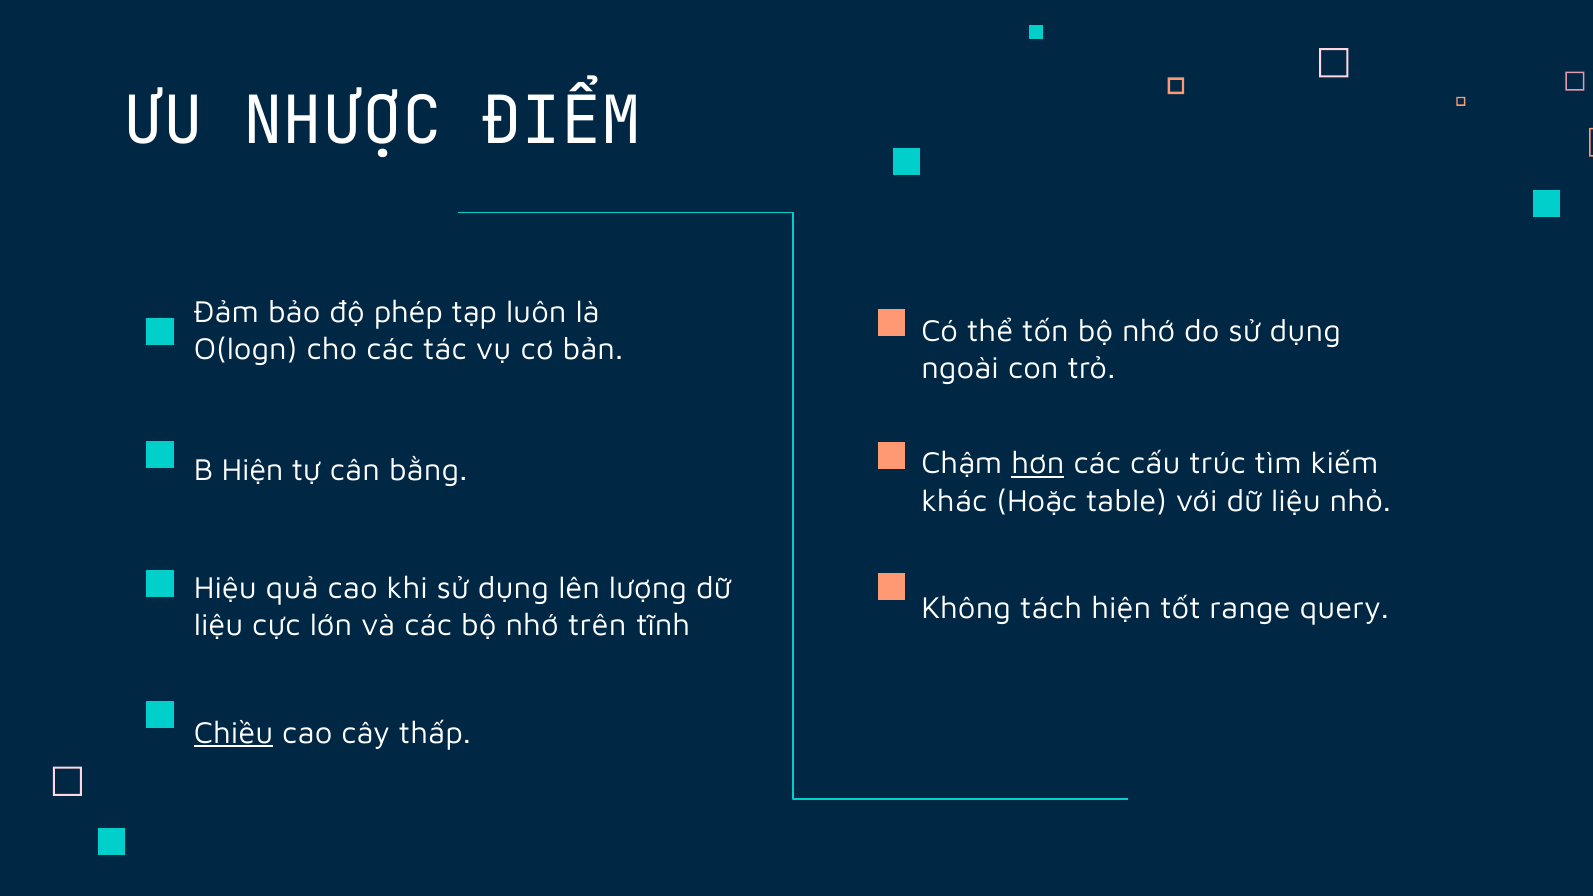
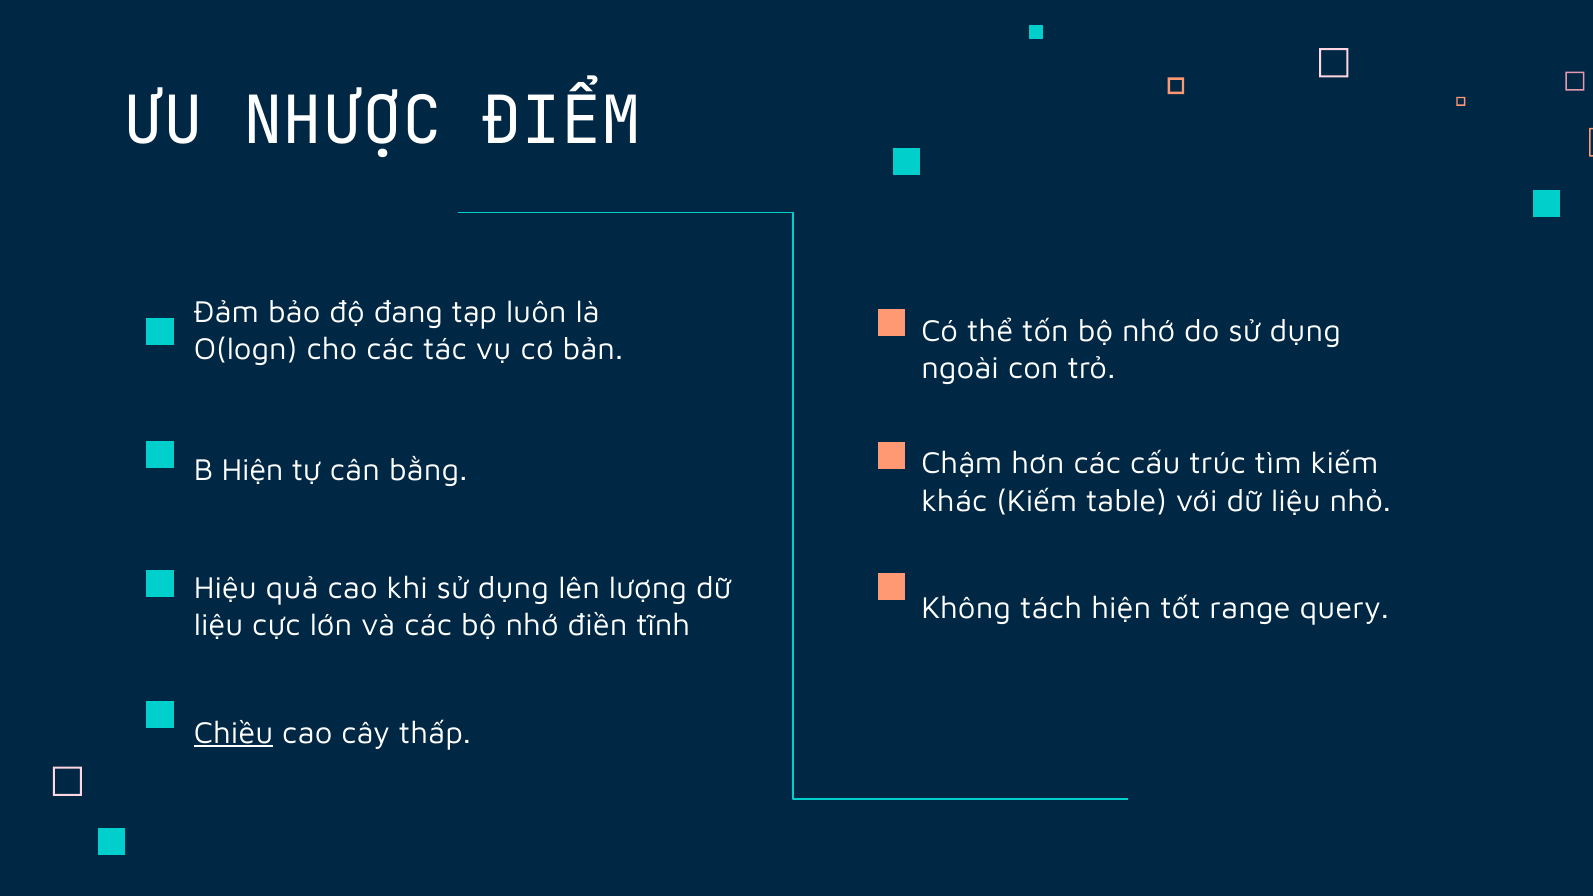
phép: phép -> đang (408, 312)
hơn underline: present -> none (1038, 464)
khác Hoặc: Hoặc -> Kiếm (1037, 501)
trên: trên -> điền (598, 626)
